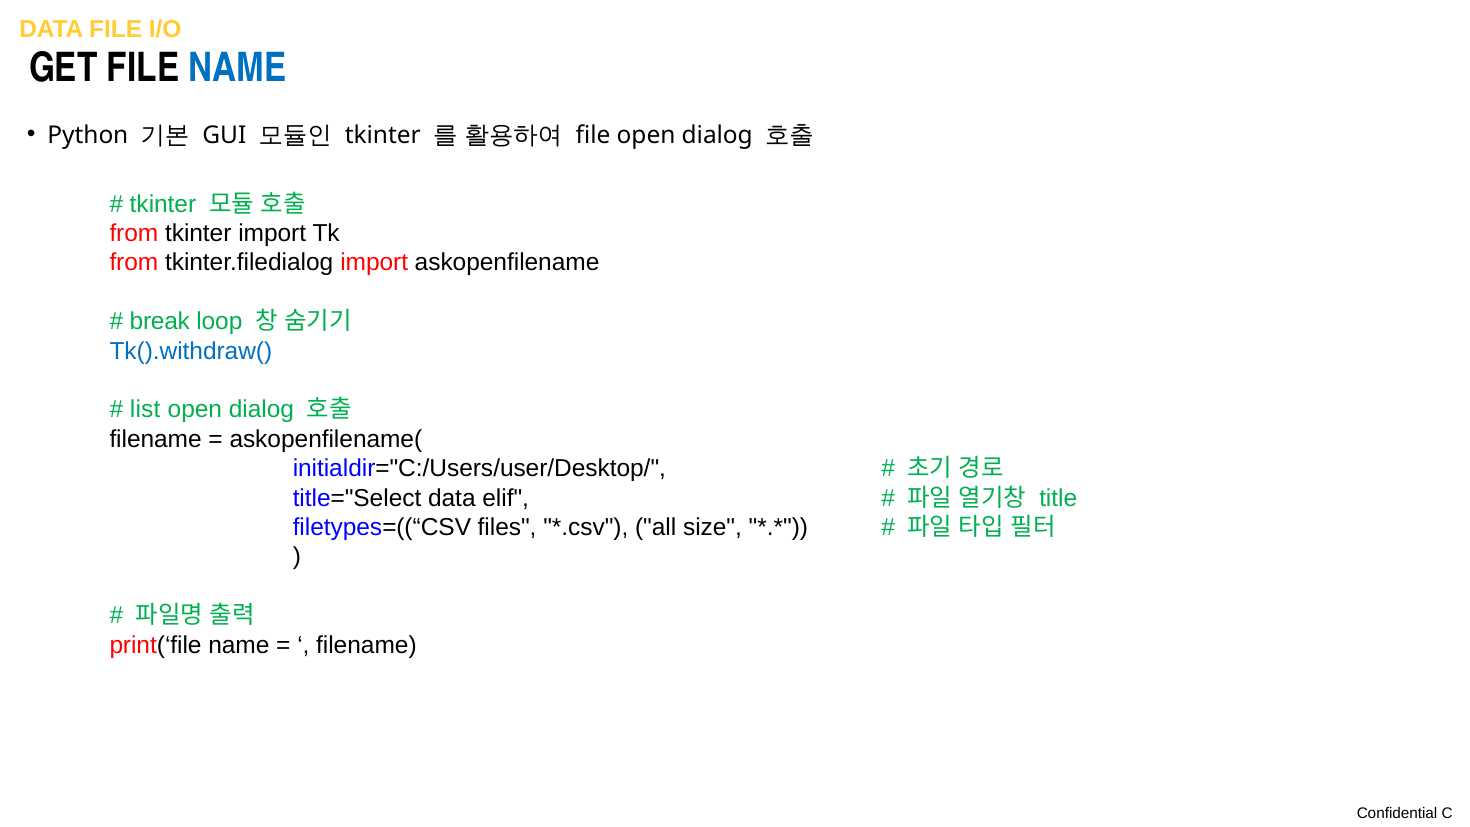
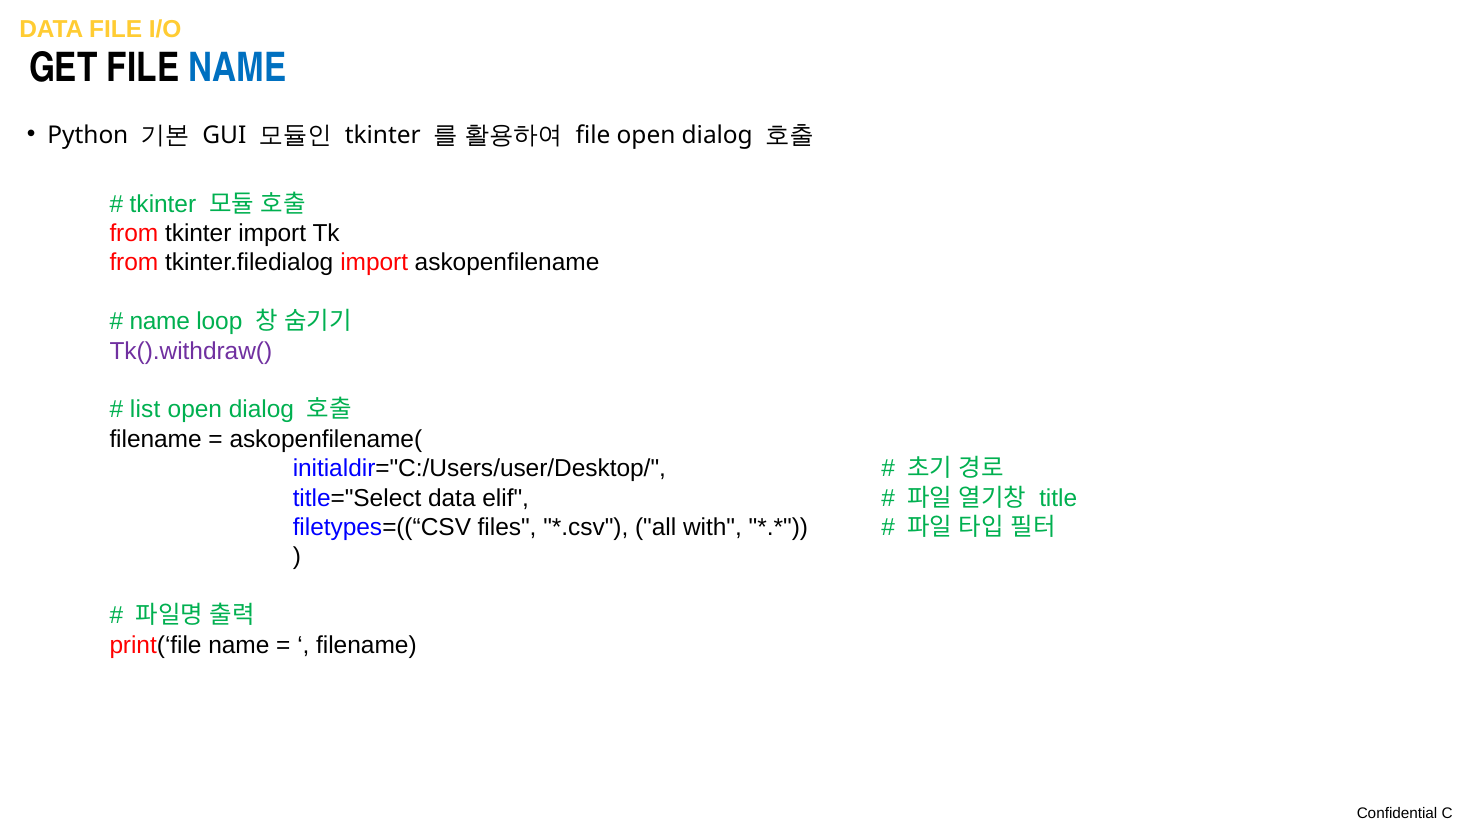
break: break -> name (160, 322)
Tk().withdraw( colour: blue -> purple (191, 351)
size: size -> with (712, 527)
